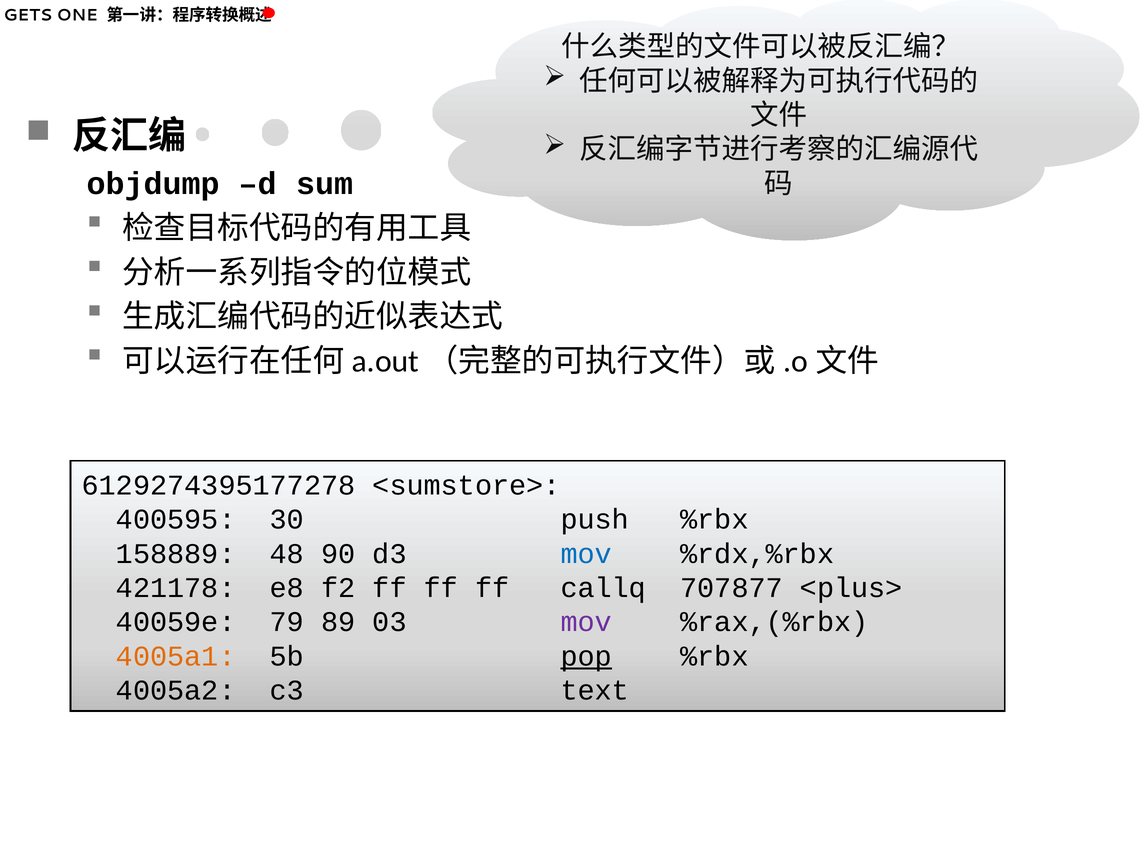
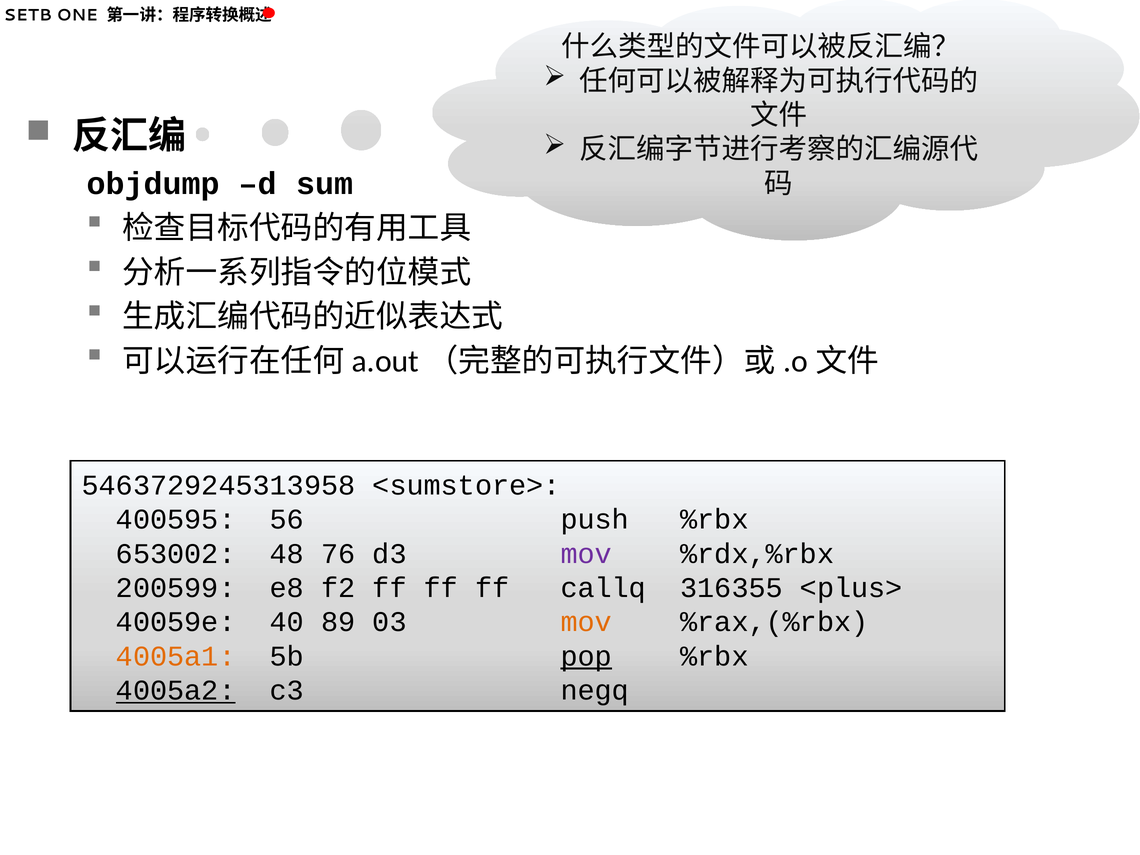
GETS: GETS -> SETB (28, 15)
6129274395177278: 6129274395177278 -> 5463729245313958 (219, 485)
30: 30 -> 56 (287, 519)
158889: 158889 -> 653002 (176, 554)
90: 90 -> 76 (338, 554)
mov colour: blue -> purple (586, 554)
421178: 421178 -> 200599 (176, 588)
707877: 707877 -> 316355 (732, 588)
79: 79 -> 40 (287, 622)
mov colour: purple -> orange (586, 622)
4005a2 underline: none -> present (176, 690)
text: text -> negq (595, 690)
